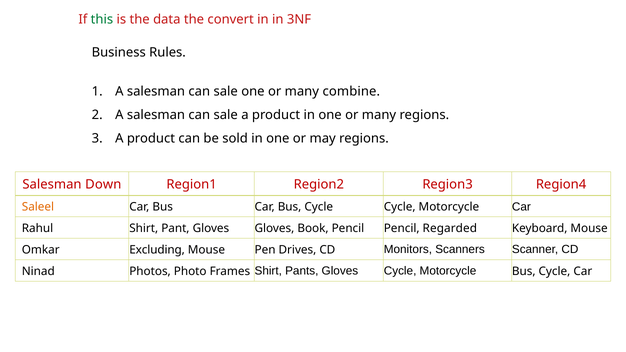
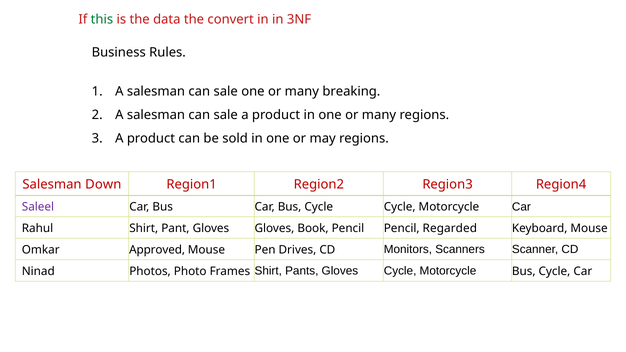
combine: combine -> breaking (351, 91)
Saleel colour: orange -> purple (38, 207)
Excluding: Excluding -> Approved (157, 250)
